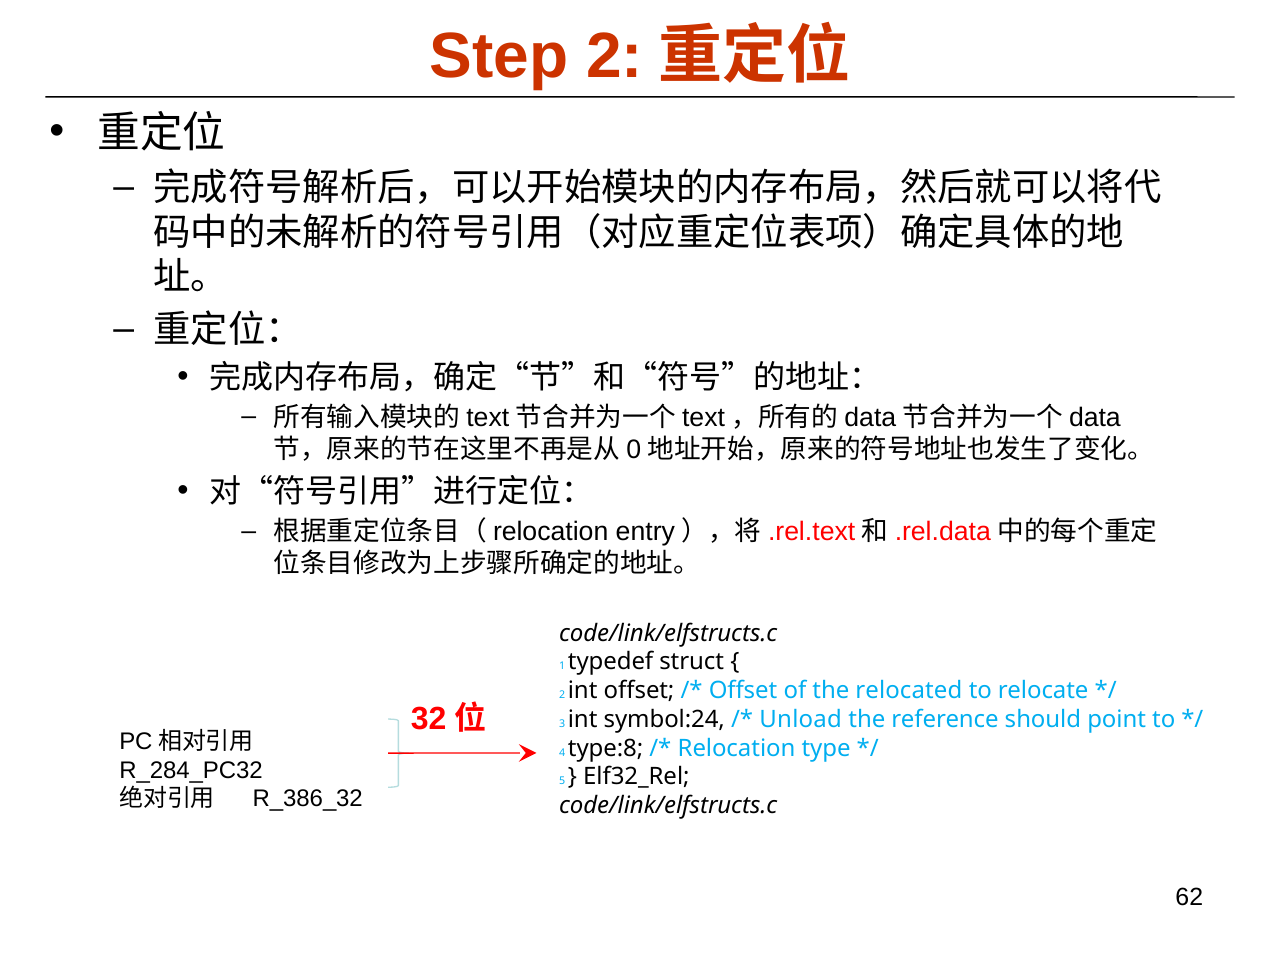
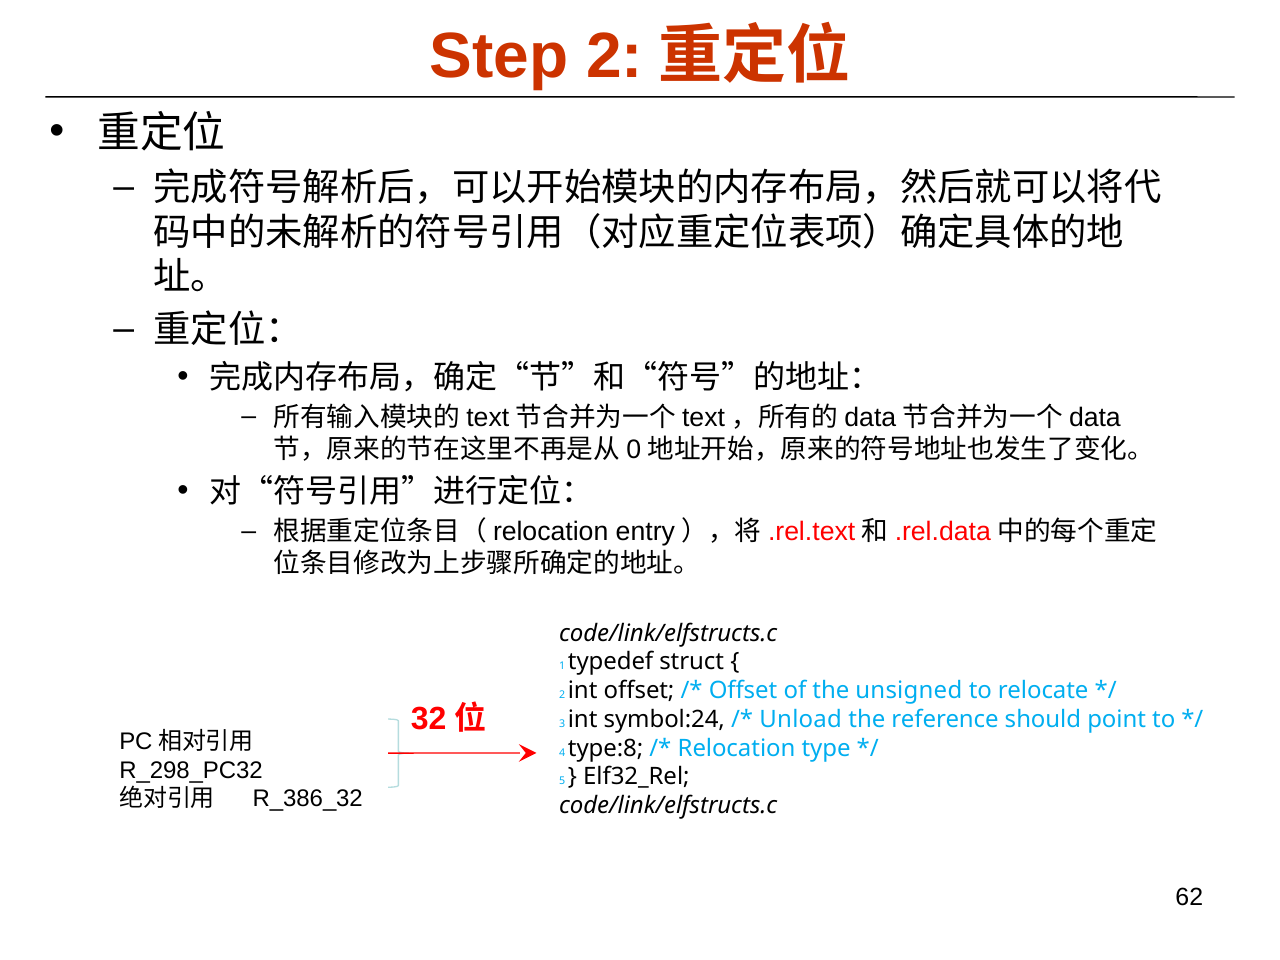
relocated: relocated -> unsigned (909, 691)
R_284_PC32: R_284_PC32 -> R_298_PC32 (191, 770)
